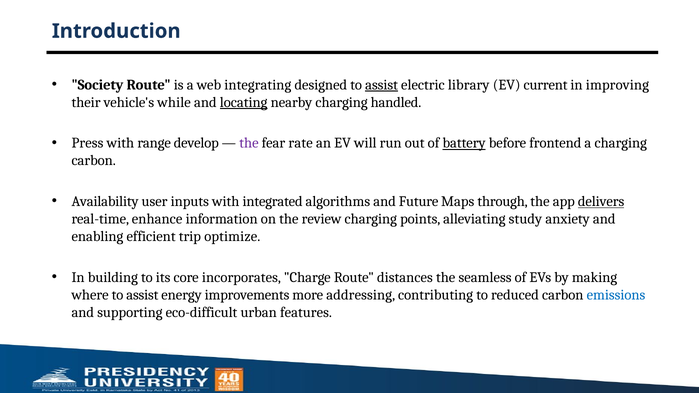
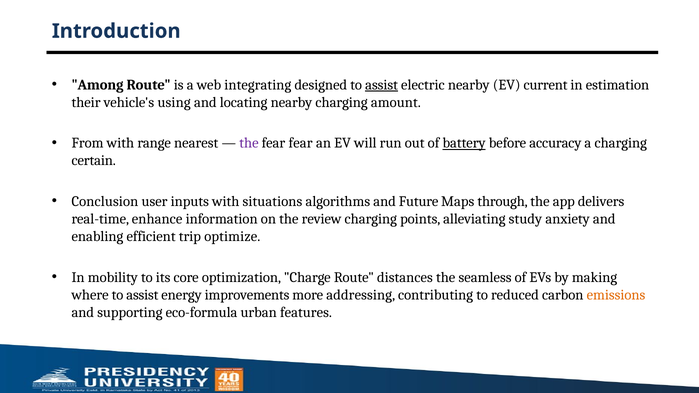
Society: Society -> Among (98, 85)
electric library: library -> nearby (469, 85)
improving: improving -> estimation (617, 85)
while: while -> using (174, 102)
locating underline: present -> none (244, 102)
handled: handled -> amount (396, 102)
Press: Press -> From (88, 143)
develop: develop -> nearest (196, 143)
fear rate: rate -> fear (301, 143)
frontend: frontend -> accuracy (555, 143)
carbon: carbon -> certain (94, 161)
Availability: Availability -> Conclusion (105, 202)
integrated: integrated -> situations (272, 202)
delivers underline: present -> none (601, 202)
building: building -> mobility (113, 277)
incorporates: incorporates -> optimization (241, 277)
emissions colour: blue -> orange (616, 295)
eco-difficult: eco-difficult -> eco-formula (202, 312)
